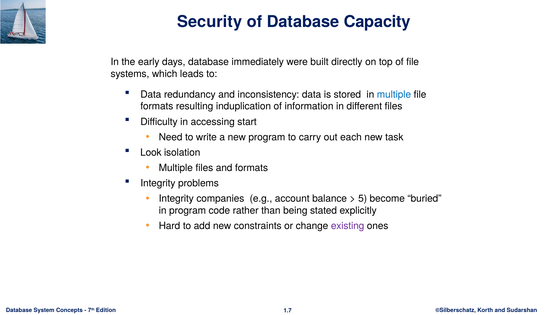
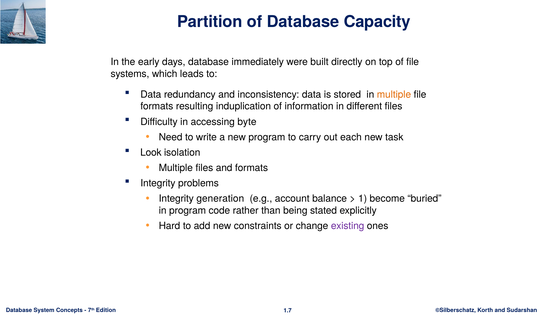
Security: Security -> Partition (210, 22)
multiple colour: blue -> orange (394, 94)
start: start -> byte (247, 122)
companies: companies -> generation (220, 198)
5: 5 -> 1 (363, 198)
